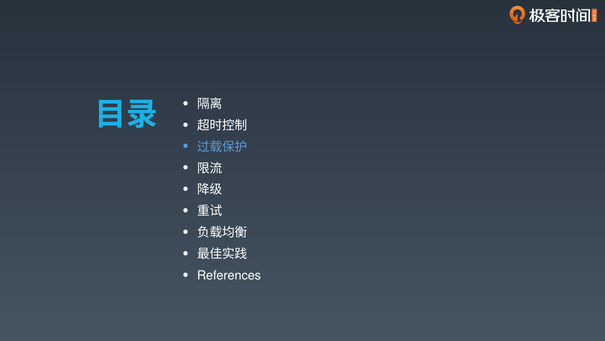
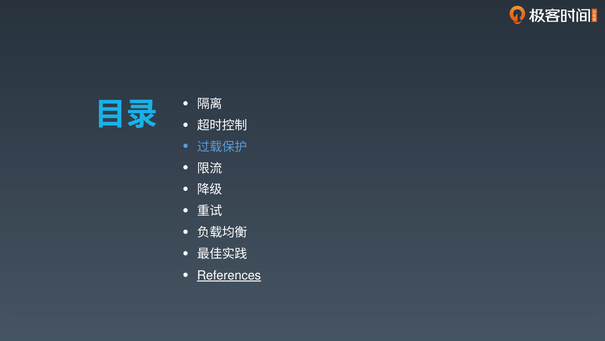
References underline: none -> present (229, 275)
